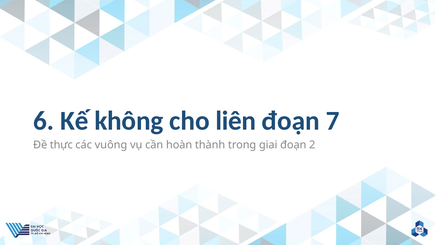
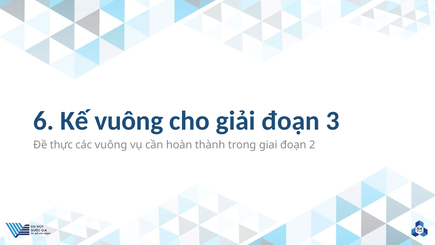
Kế không: không -> vuông (129, 121)
liên: liên -> giải (236, 121)
7: 7 -> 3 (333, 121)
